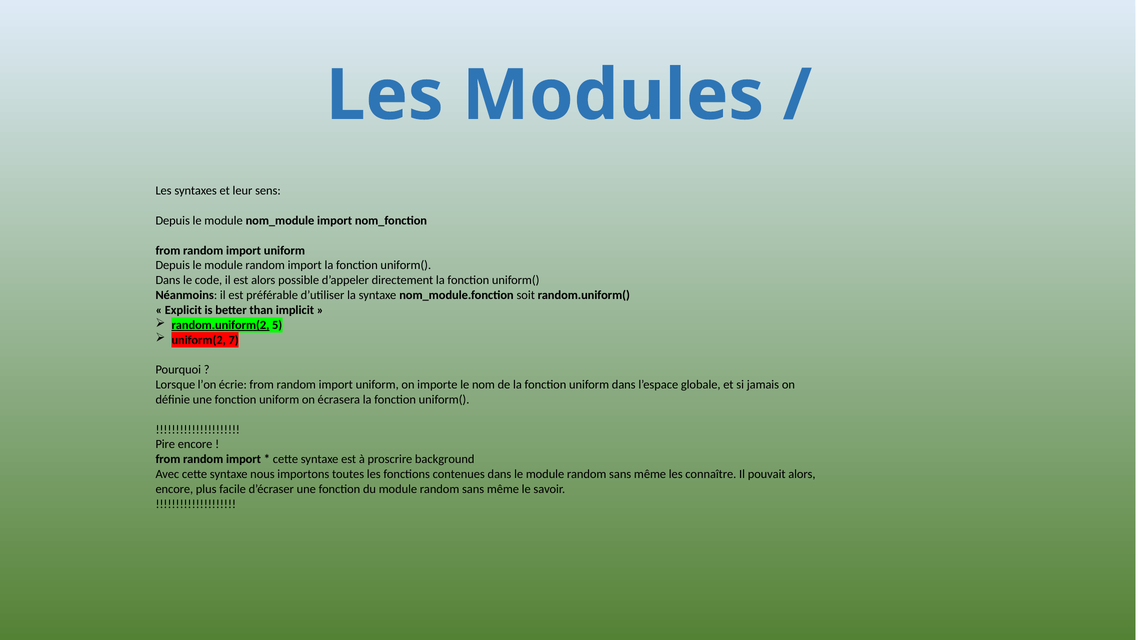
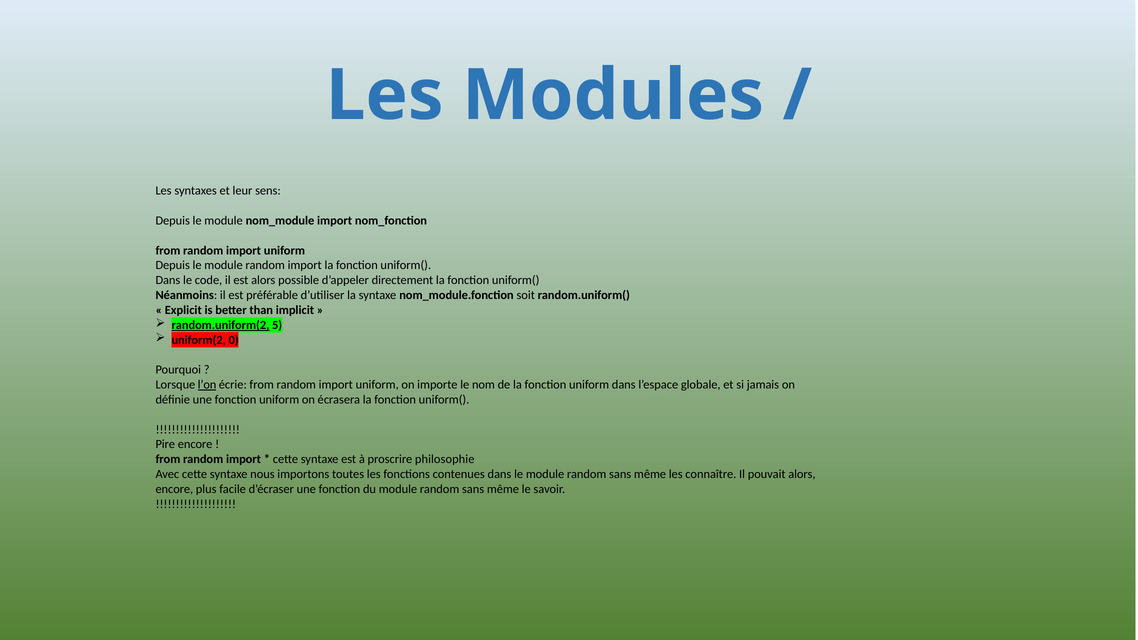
7: 7 -> 0 (234, 340)
l’on underline: none -> present (207, 385)
background: background -> philosophie (445, 459)
